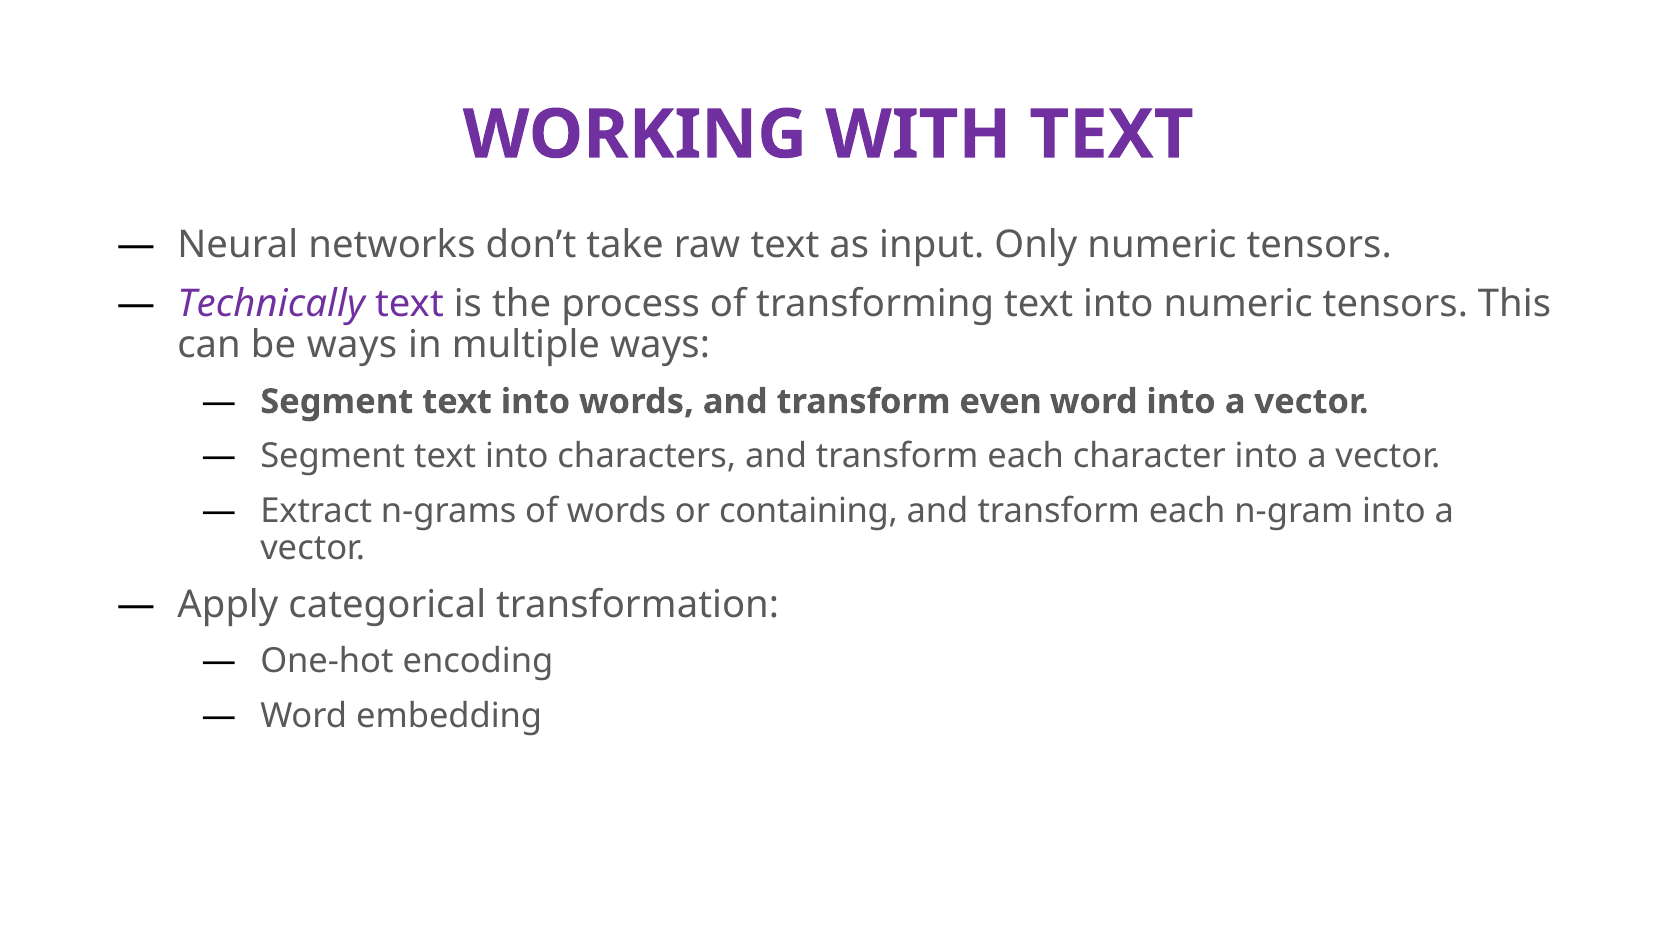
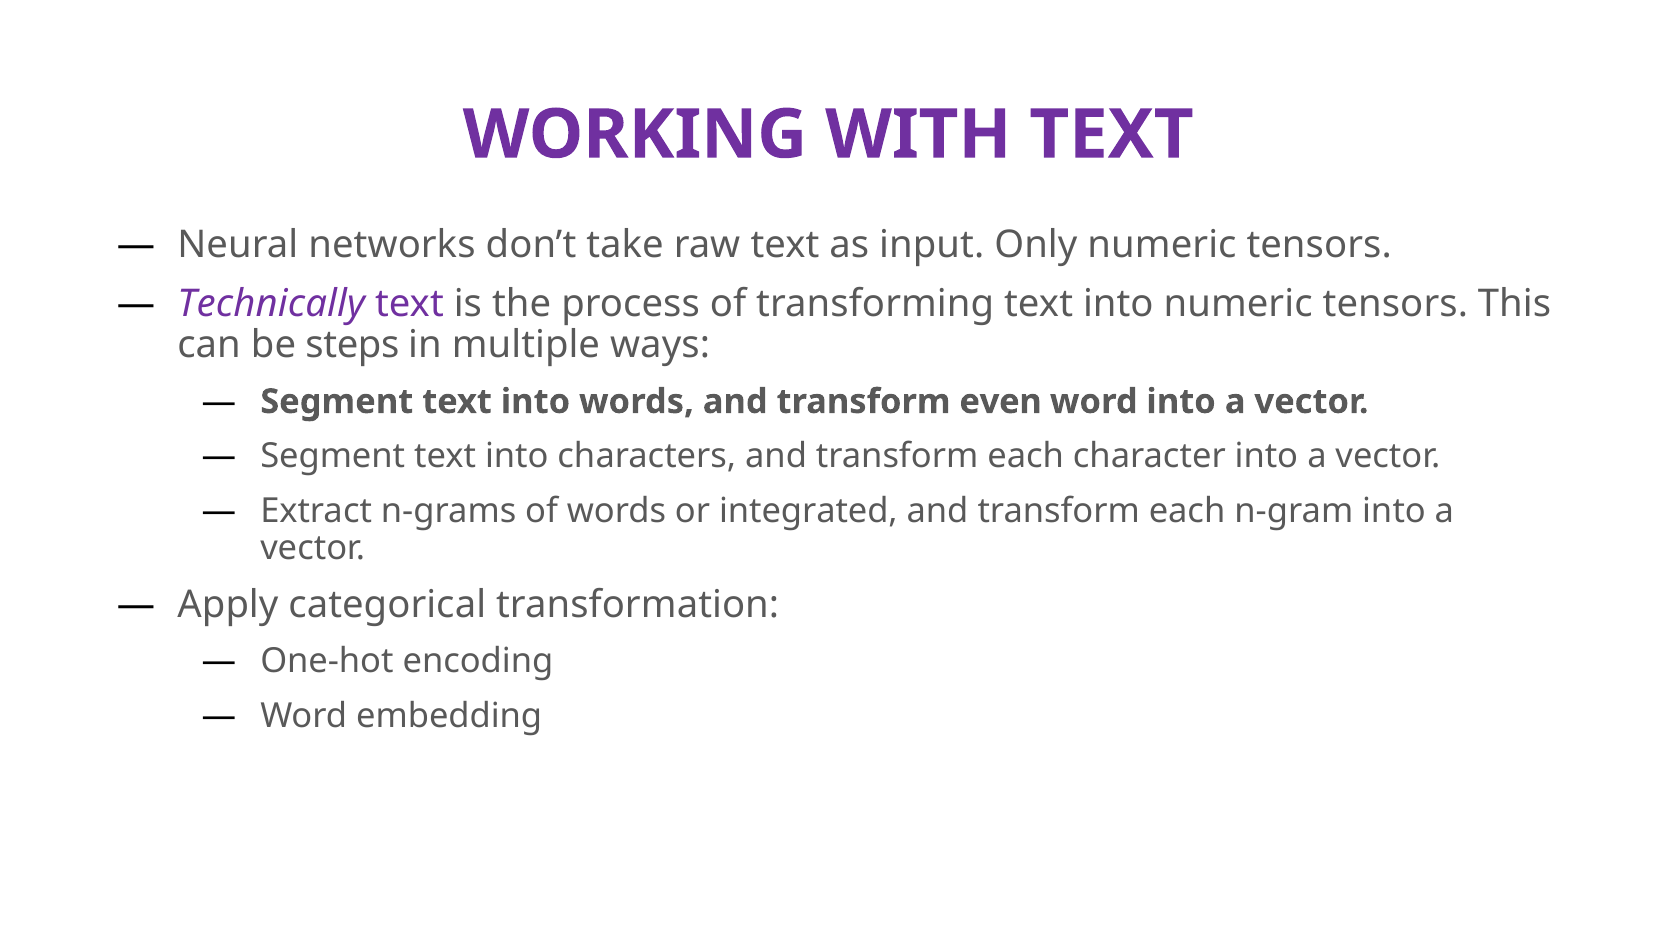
be ways: ways -> steps (352, 345)
containing: containing -> integrated (808, 511)
